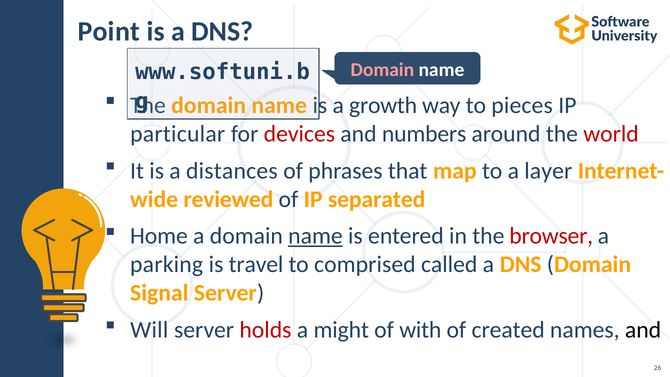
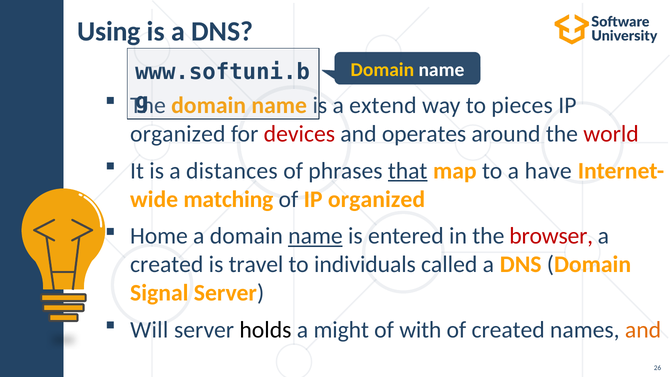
Point: Point -> Using (109, 32)
Domain colour: pink -> yellow (382, 70)
growth: growth -> extend (383, 105)
particular: particular -> organized (178, 134)
numbers: numbers -> operates (424, 134)
that underline: none -> present (408, 171)
layer: layer -> have (548, 171)
reviewed: reviewed -> matching (228, 199)
of IP separated: separated -> organized (377, 199)
parking: parking -> created (167, 264)
comprised: comprised -> individuals (365, 264)
holds colour: red -> black (265, 330)
and colour: black -> orange (643, 330)
